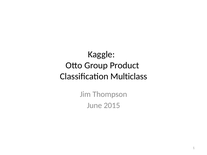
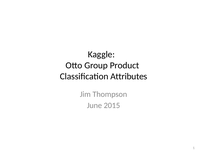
Multiclass: Multiclass -> Attributes (129, 77)
